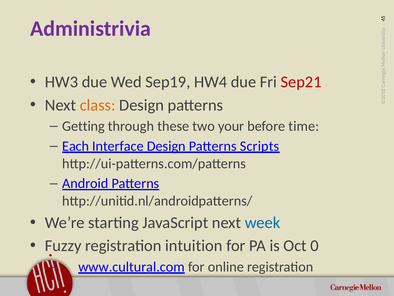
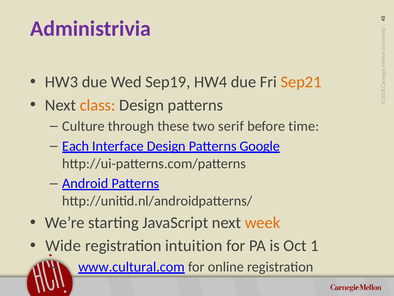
Sep21 colour: red -> orange (301, 82)
Getting: Getting -> Culture (83, 126)
your: your -> serif (231, 126)
Scripts: Scripts -> Google (260, 146)
week colour: blue -> orange (262, 222)
Fuzzy: Fuzzy -> Wide (63, 245)
Oct 0: 0 -> 1 (315, 245)
